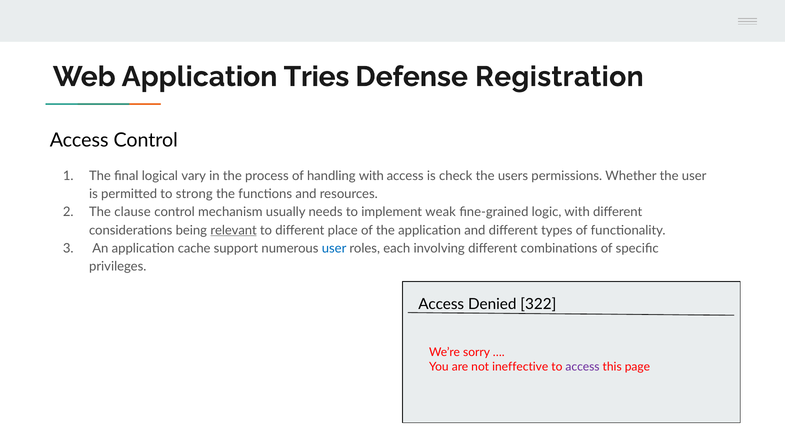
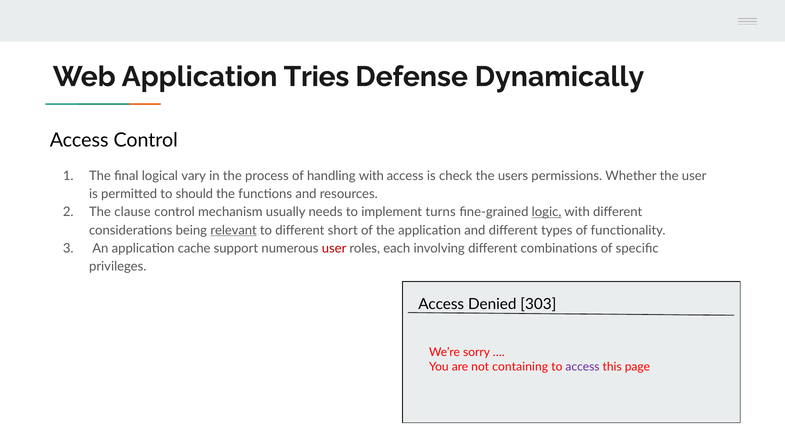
Registration: Registration -> Dynamically (559, 77)
strong: strong -> should (194, 194)
weak: weak -> turns (441, 212)
logic underline: none -> present (547, 212)
place: place -> short (343, 231)
user colour: blue -> red (334, 249)
322: 322 -> 303 (538, 304)
ineffective: ineffective -> containing (520, 367)
